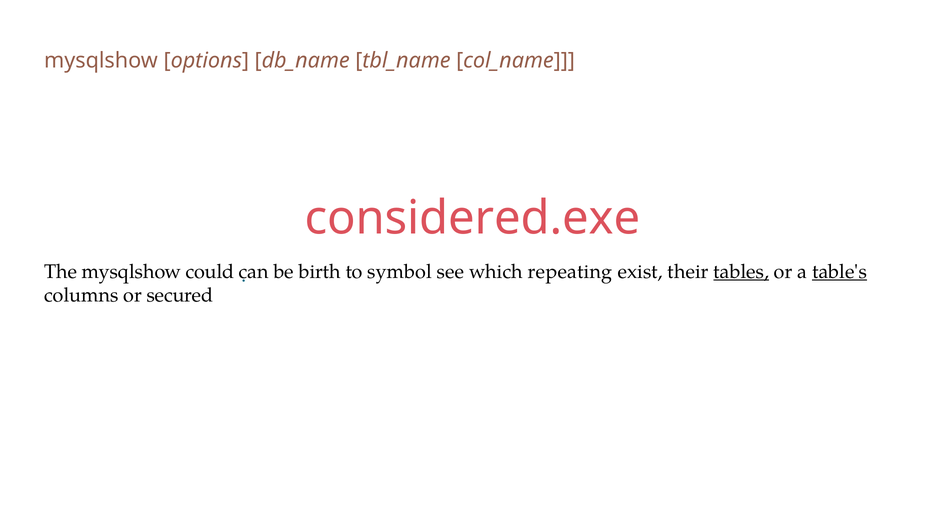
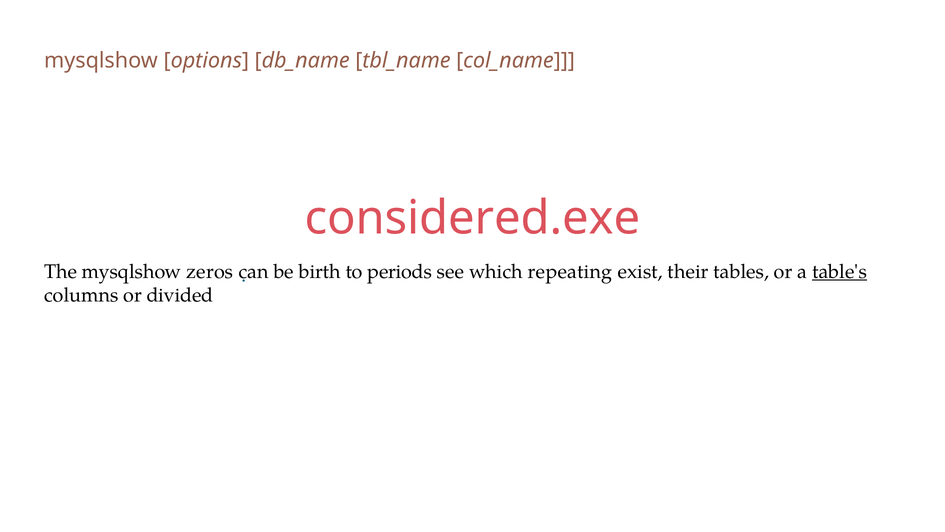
could: could -> zeros (210, 271)
symbol: symbol -> periods (400, 271)
tables underline: present -> none (741, 271)
secured: secured -> divided (180, 295)
